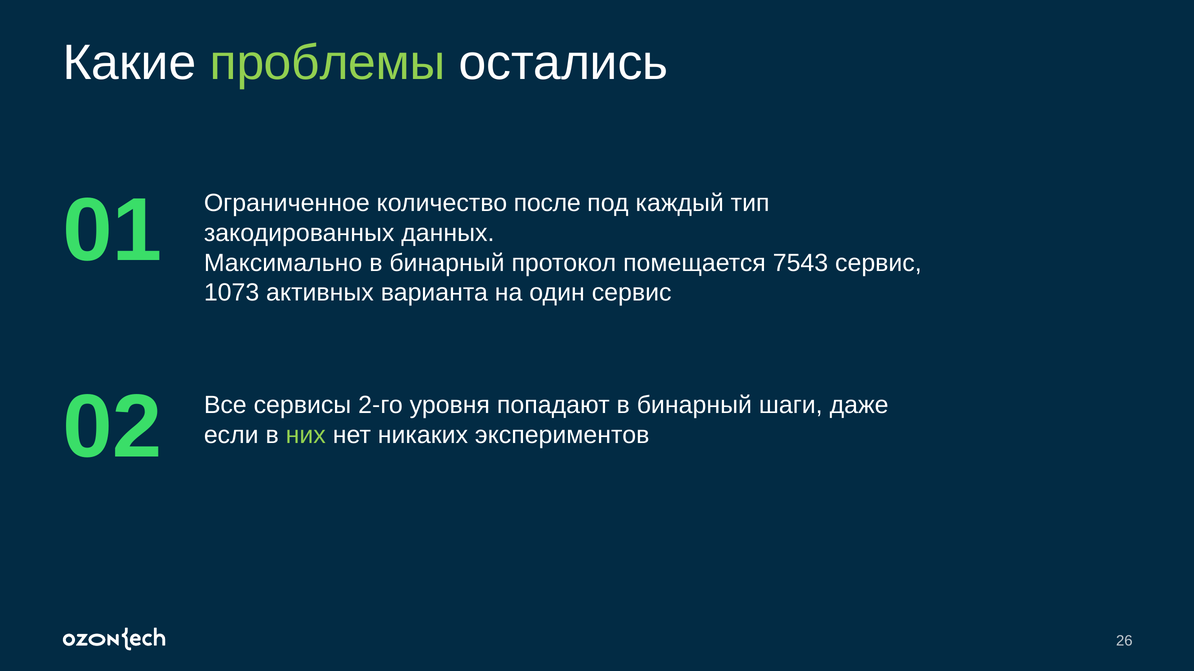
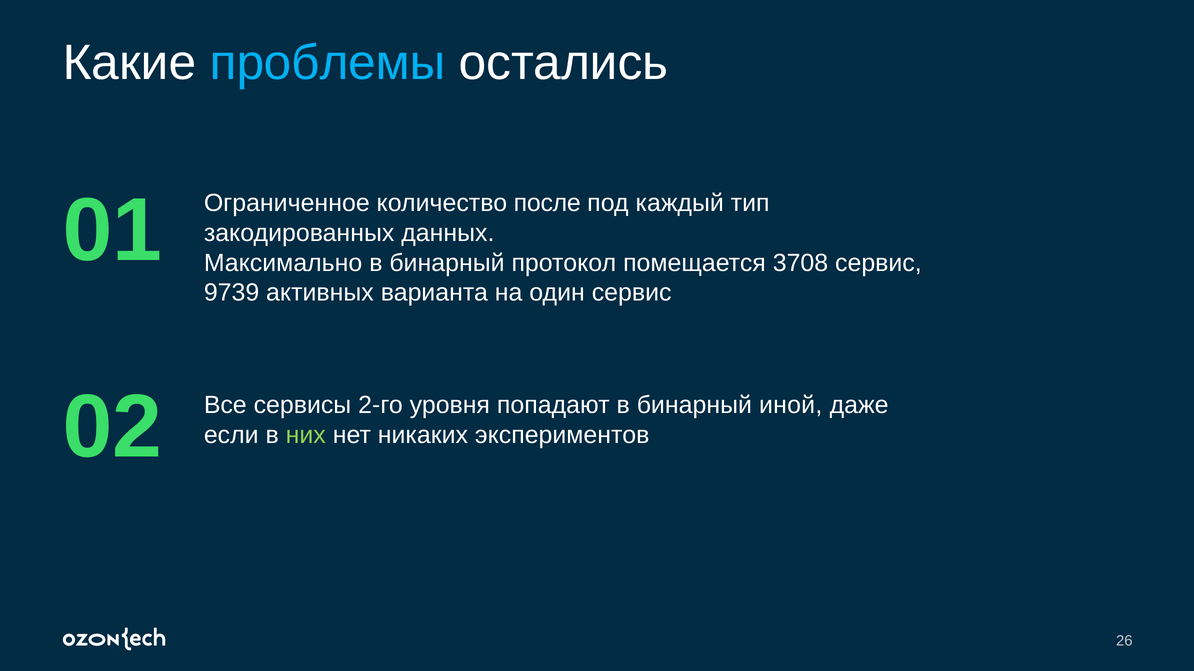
проблемы colour: light green -> light blue (328, 63)
7543: 7543 -> 3708 (800, 263)
1073: 1073 -> 9739 (232, 293)
шаги: шаги -> иной (791, 406)
